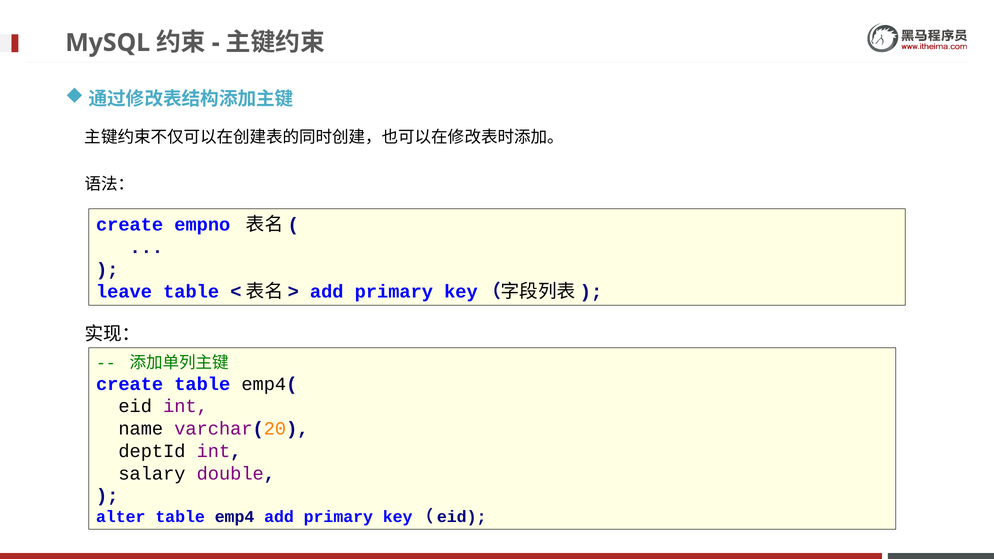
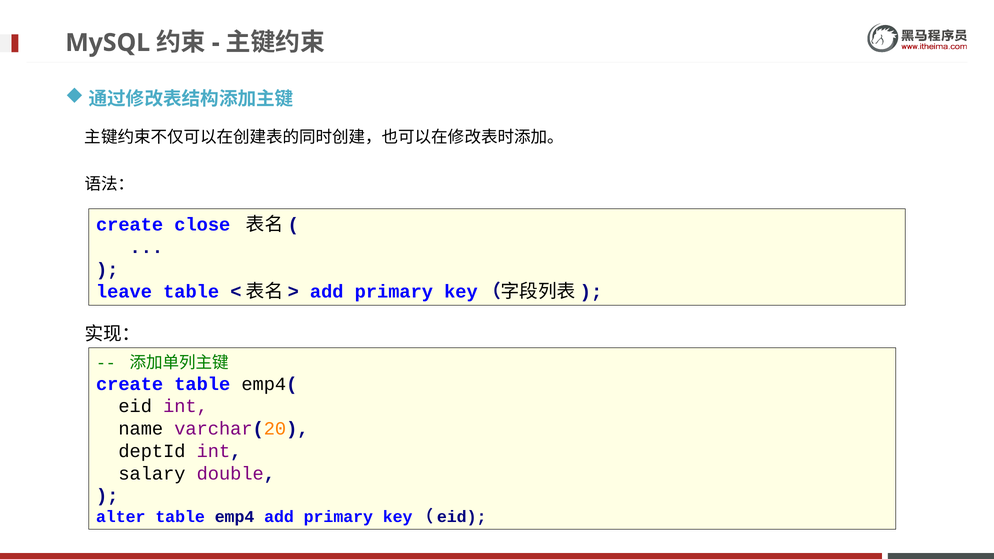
empno: empno -> close (202, 225)
